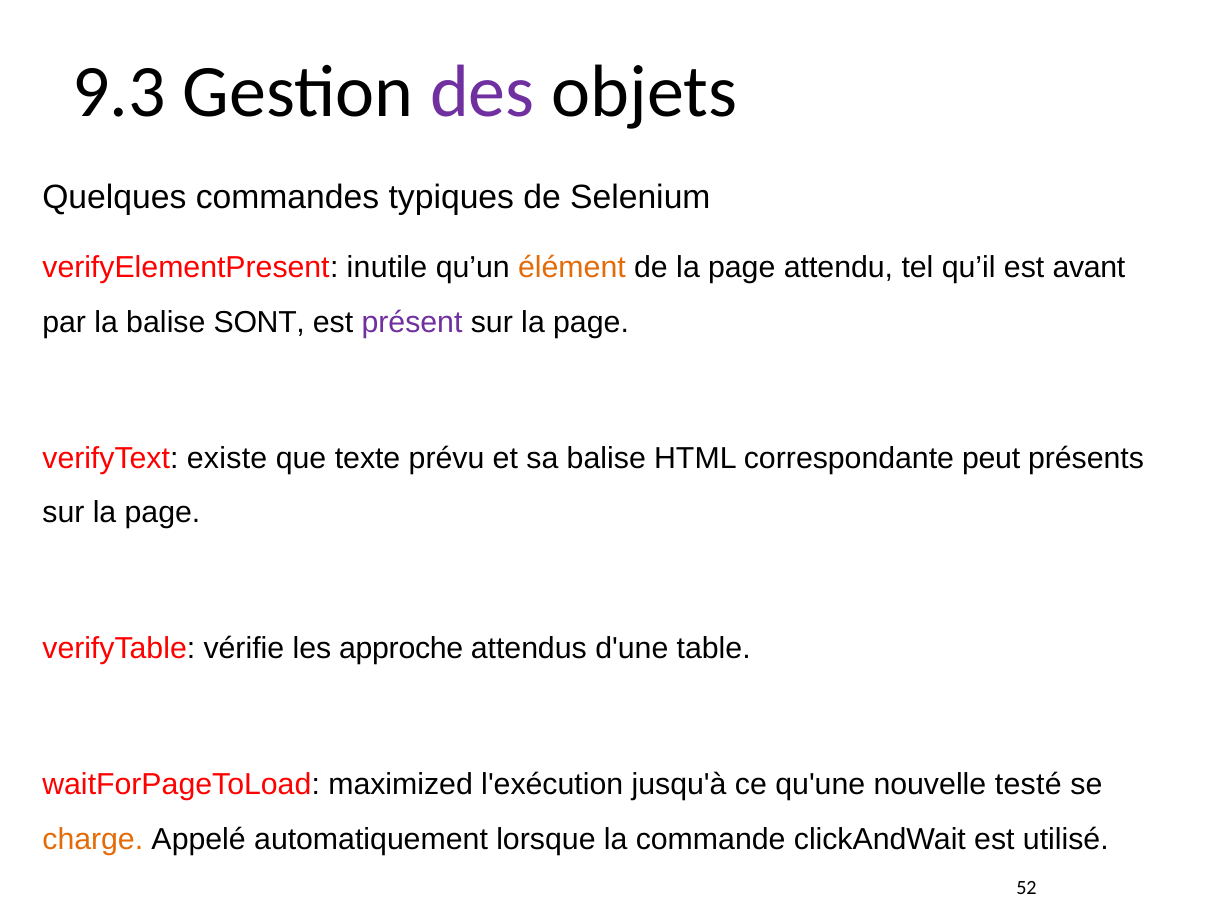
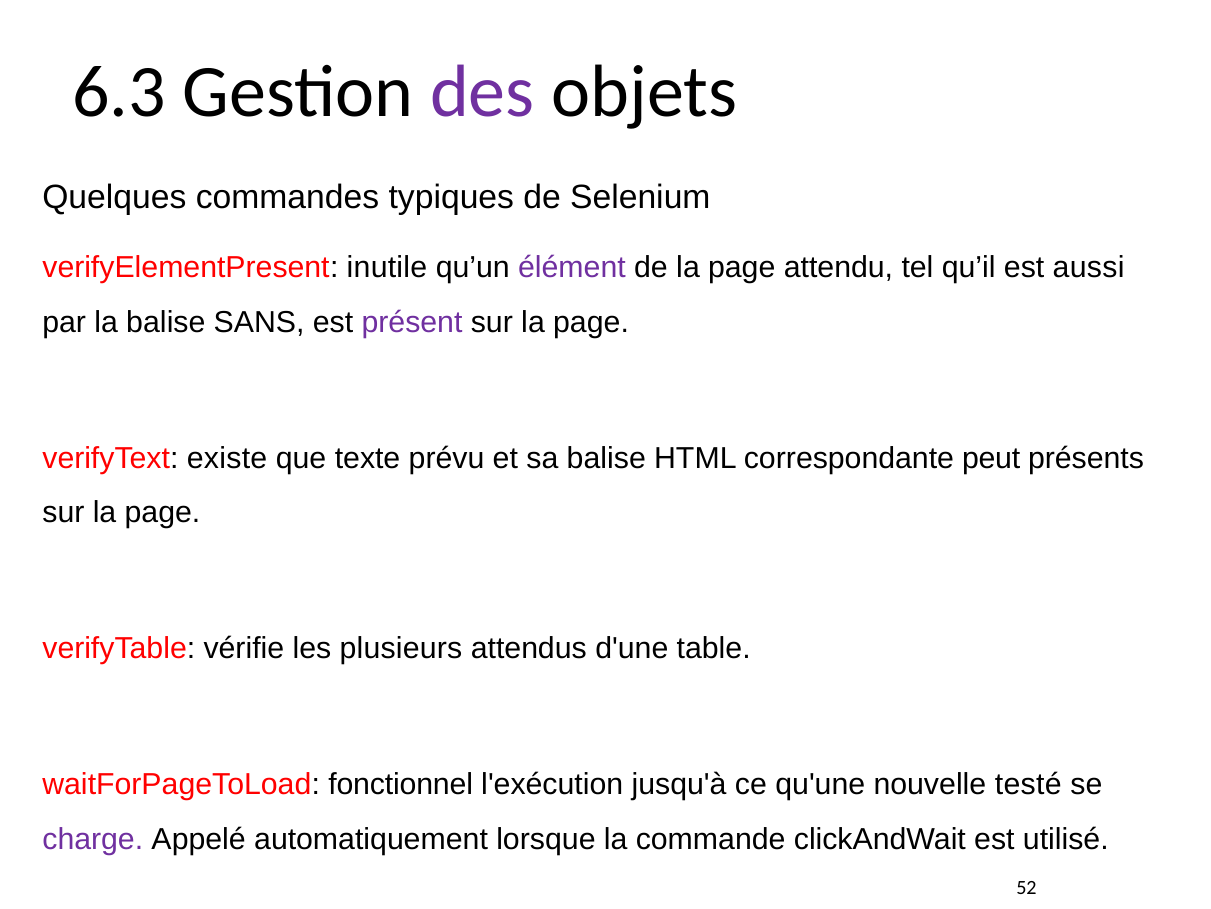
9.3: 9.3 -> 6.3 (119, 92)
élément colour: orange -> purple (572, 267)
avant: avant -> aussi (1089, 267)
SONT: SONT -> SANS (259, 322)
approche: approche -> plusieurs (401, 648)
maximized: maximized -> fonctionnel (401, 784)
charge colour: orange -> purple (93, 839)
